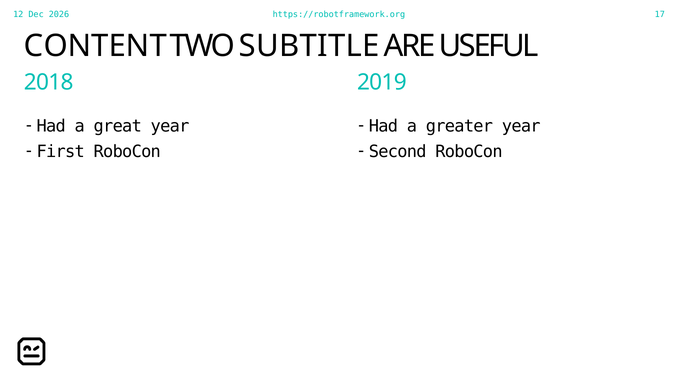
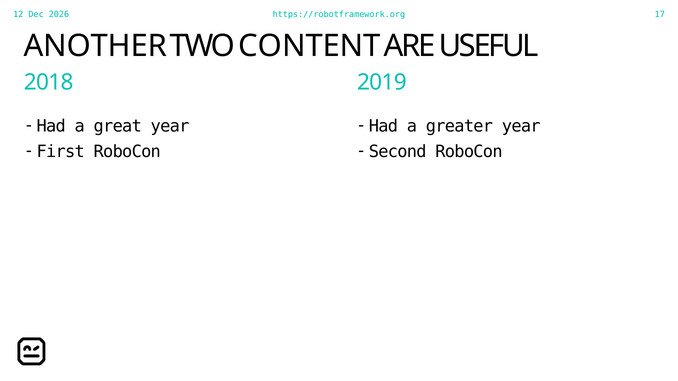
CONTENT: CONTENT -> ANOTHER (95, 46)
SUBTITLE: SUBTITLE -> CONTENT (310, 46)
